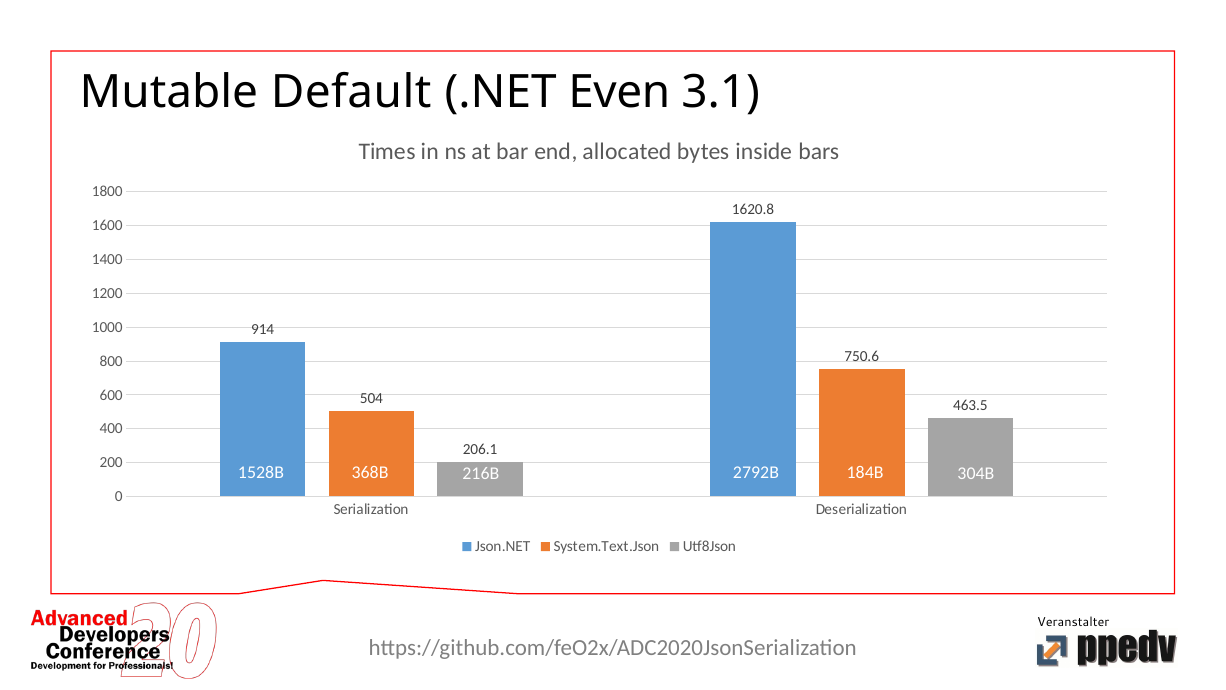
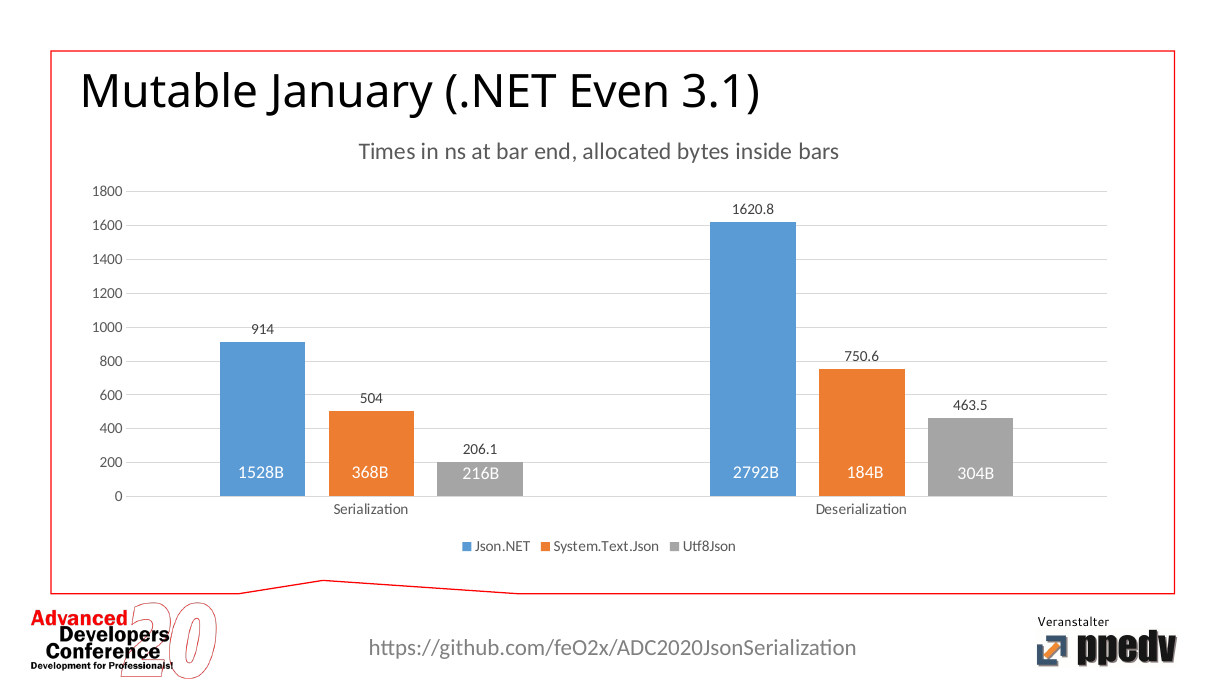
Default: Default -> January (351, 92)
